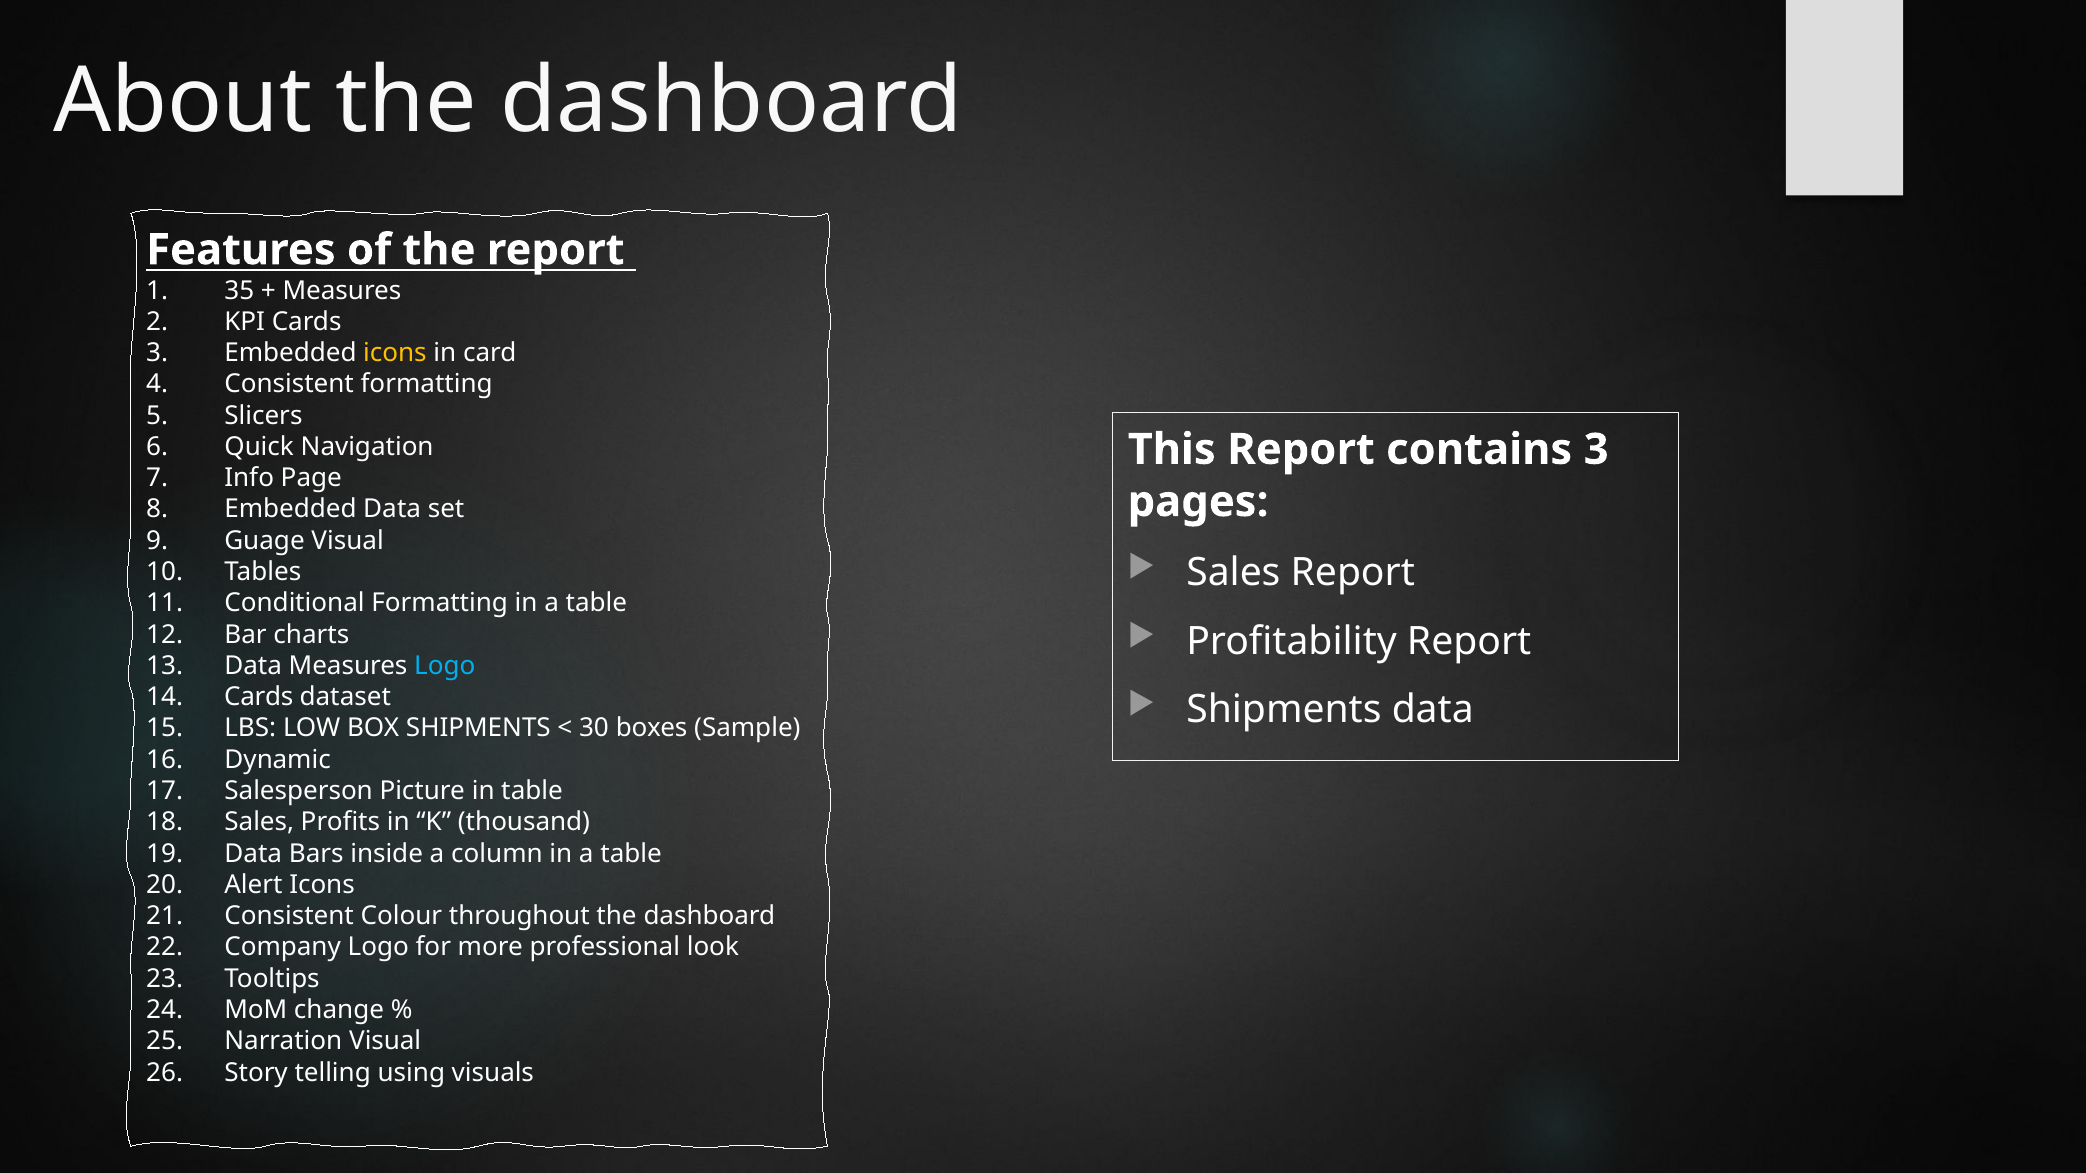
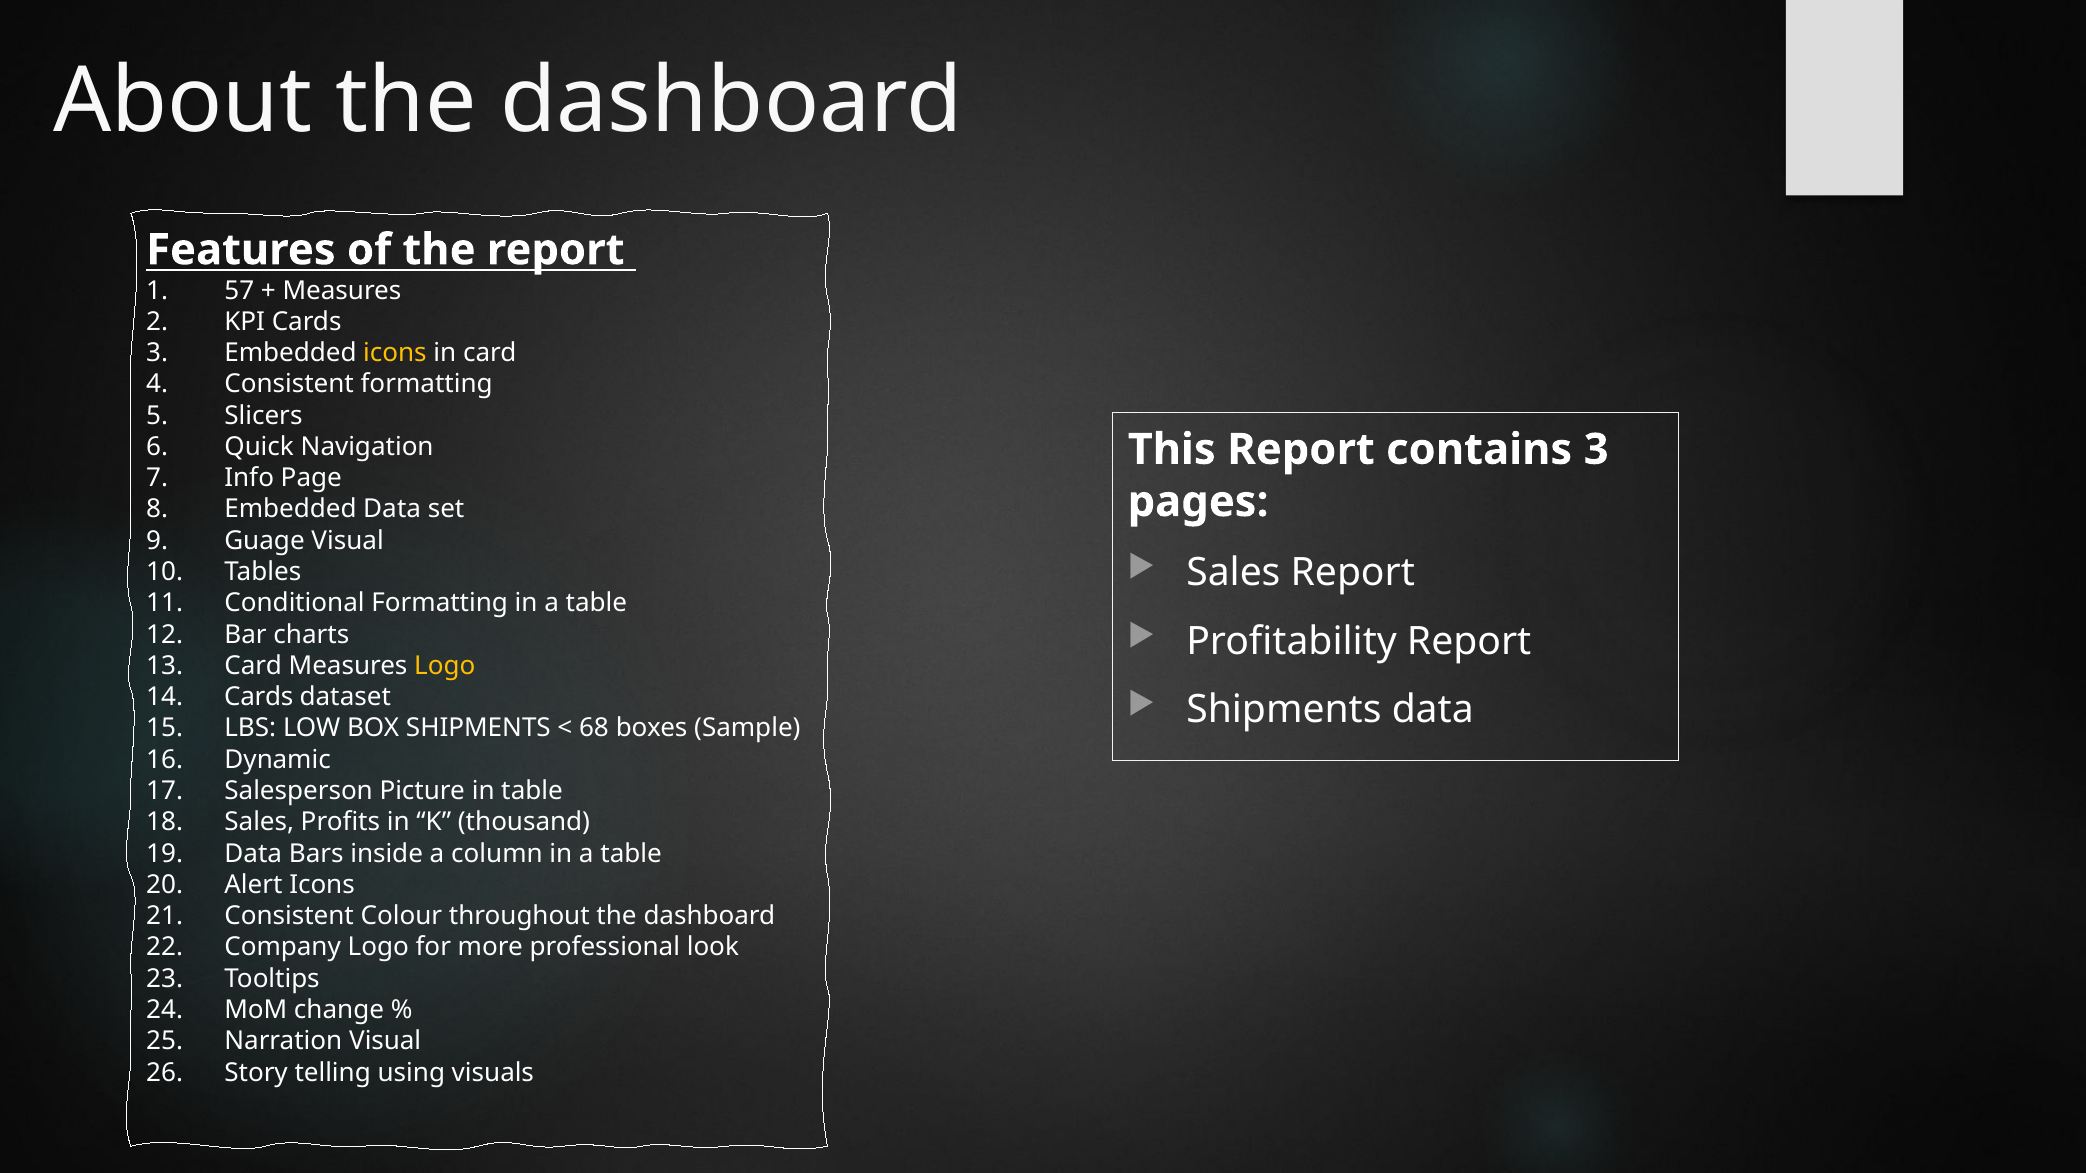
35: 35 -> 57 (239, 291)
Data: Data -> Card (253, 666)
Logo colour: light blue -> yellow (445, 666)
30: 30 -> 68 (594, 729)
